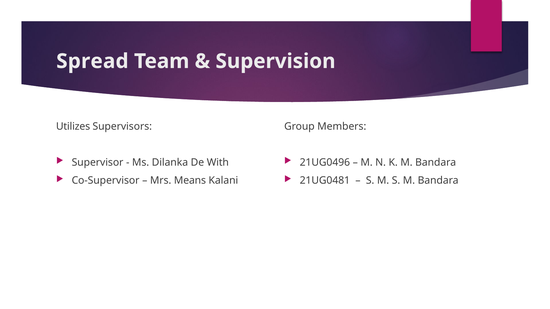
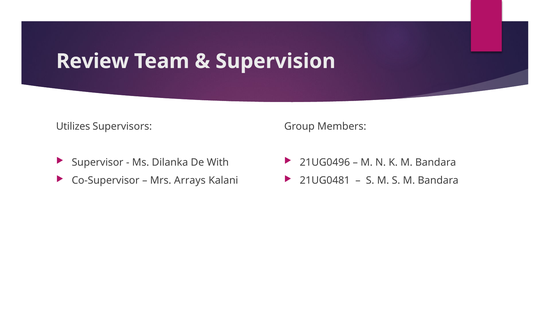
Spread: Spread -> Review (93, 61)
Means: Means -> Arrays (190, 181)
